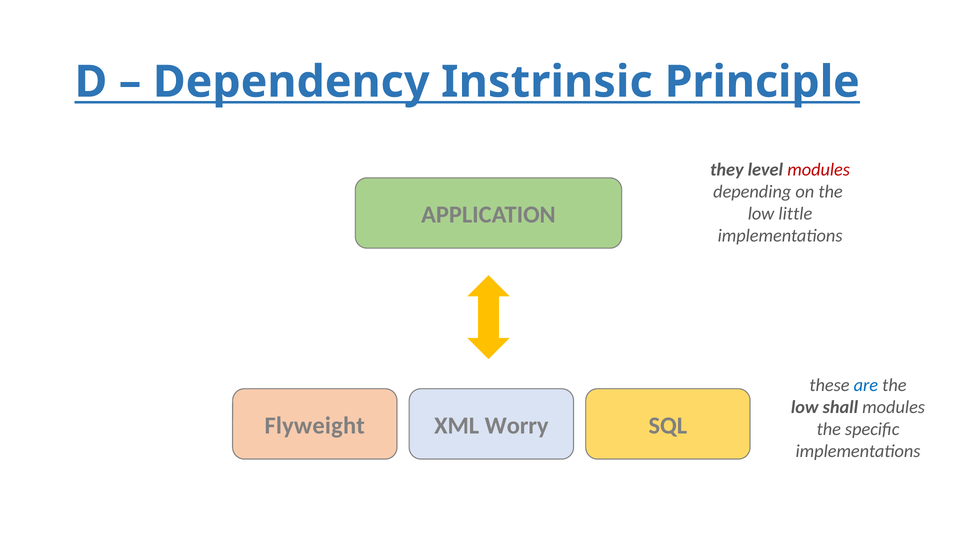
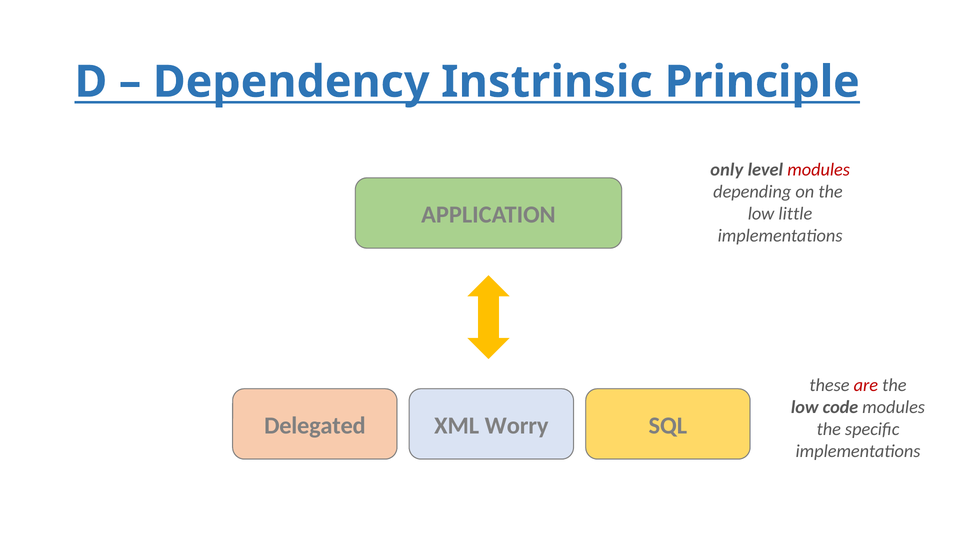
they: they -> only (727, 170)
are colour: blue -> red (866, 386)
shall: shall -> code (840, 408)
Flyweight: Flyweight -> Delegated (315, 426)
